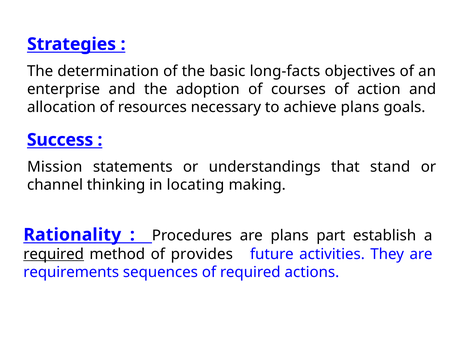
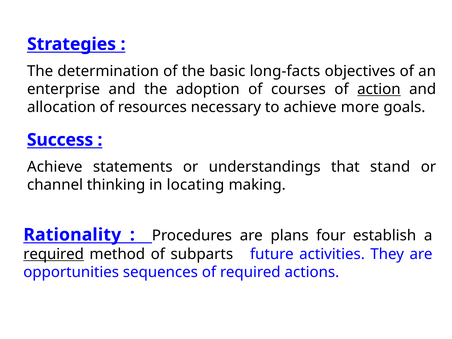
action underline: none -> present (379, 89)
achieve plans: plans -> more (360, 107)
Mission: Mission -> Achieve (55, 167)
part: part -> four (331, 236)
provides: provides -> subparts (202, 254)
requirements: requirements -> opportunities (71, 272)
